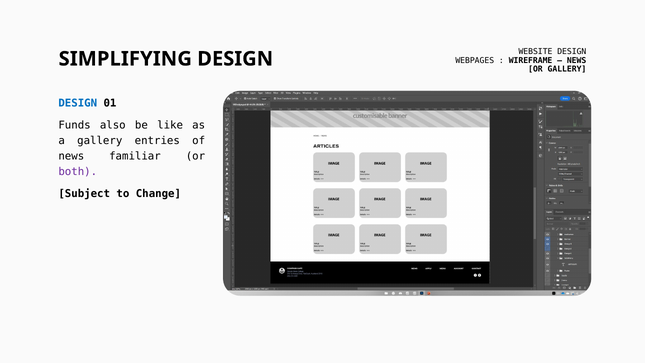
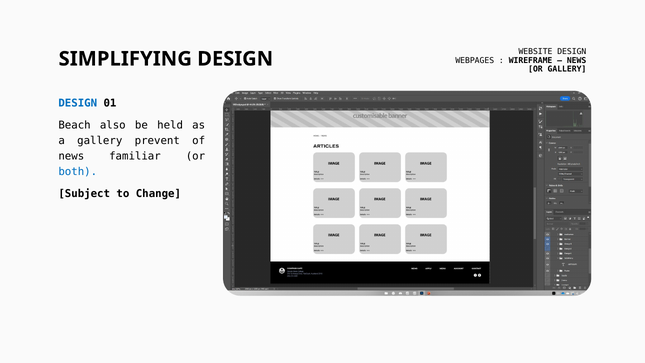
Funds: Funds -> Beach (75, 125)
like: like -> held (170, 125)
entries: entries -> prevent (157, 141)
both colour: purple -> blue (78, 171)
